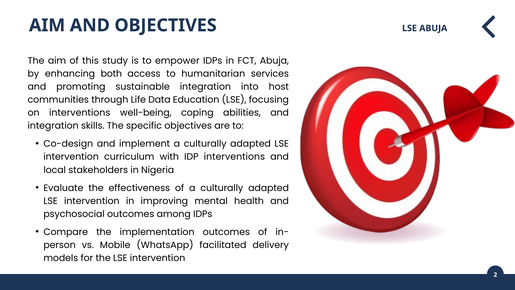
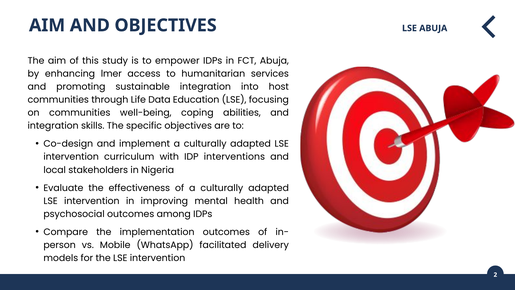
both: both -> lmer (111, 74)
on interventions: interventions -> communities (80, 113)
